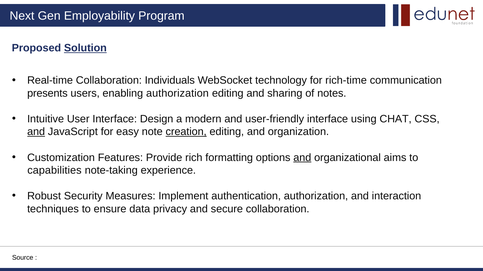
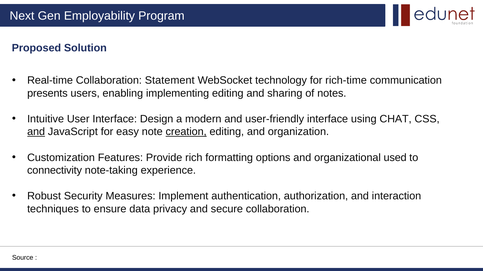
Solution underline: present -> none (85, 48)
Individuals: Individuals -> Statement (170, 81)
enabling authorization: authorization -> implementing (178, 94)
and underline: present -> none (302, 158)
aims: aims -> used (395, 158)
capabilities: capabilities -> connectivity (55, 171)
